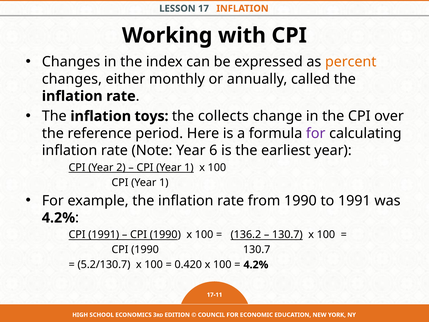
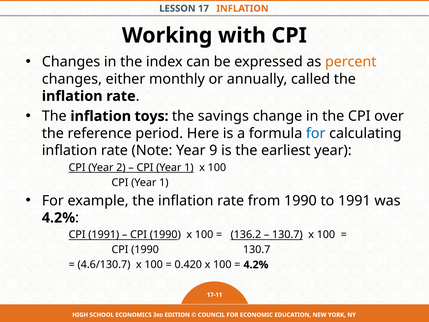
collects: collects -> savings (223, 116)
for colour: purple -> blue (316, 133)
6: 6 -> 9 (213, 150)
5.2/130.7: 5.2/130.7 -> 4.6/130.7 (104, 265)
